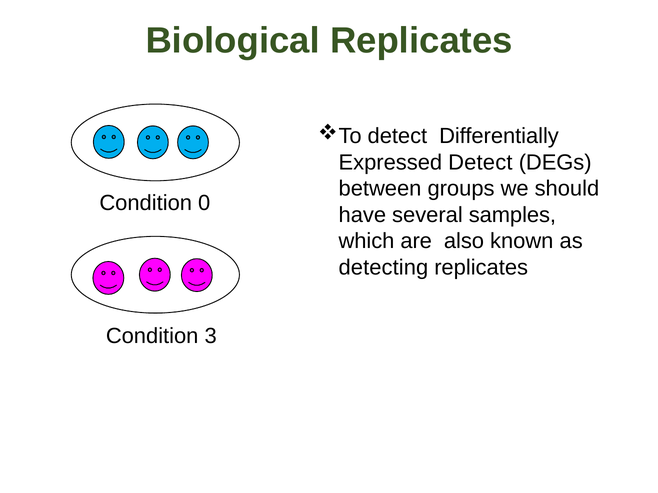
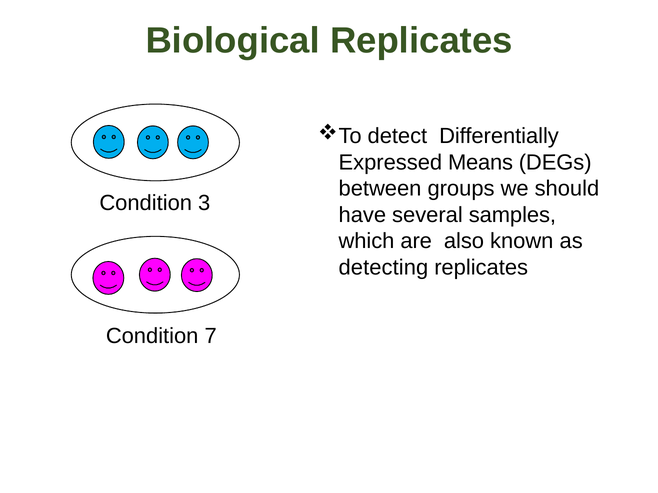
Expressed Detect: Detect -> Means (481, 162)
0: 0 -> 3 (204, 203)
3: 3 -> 7 (211, 337)
